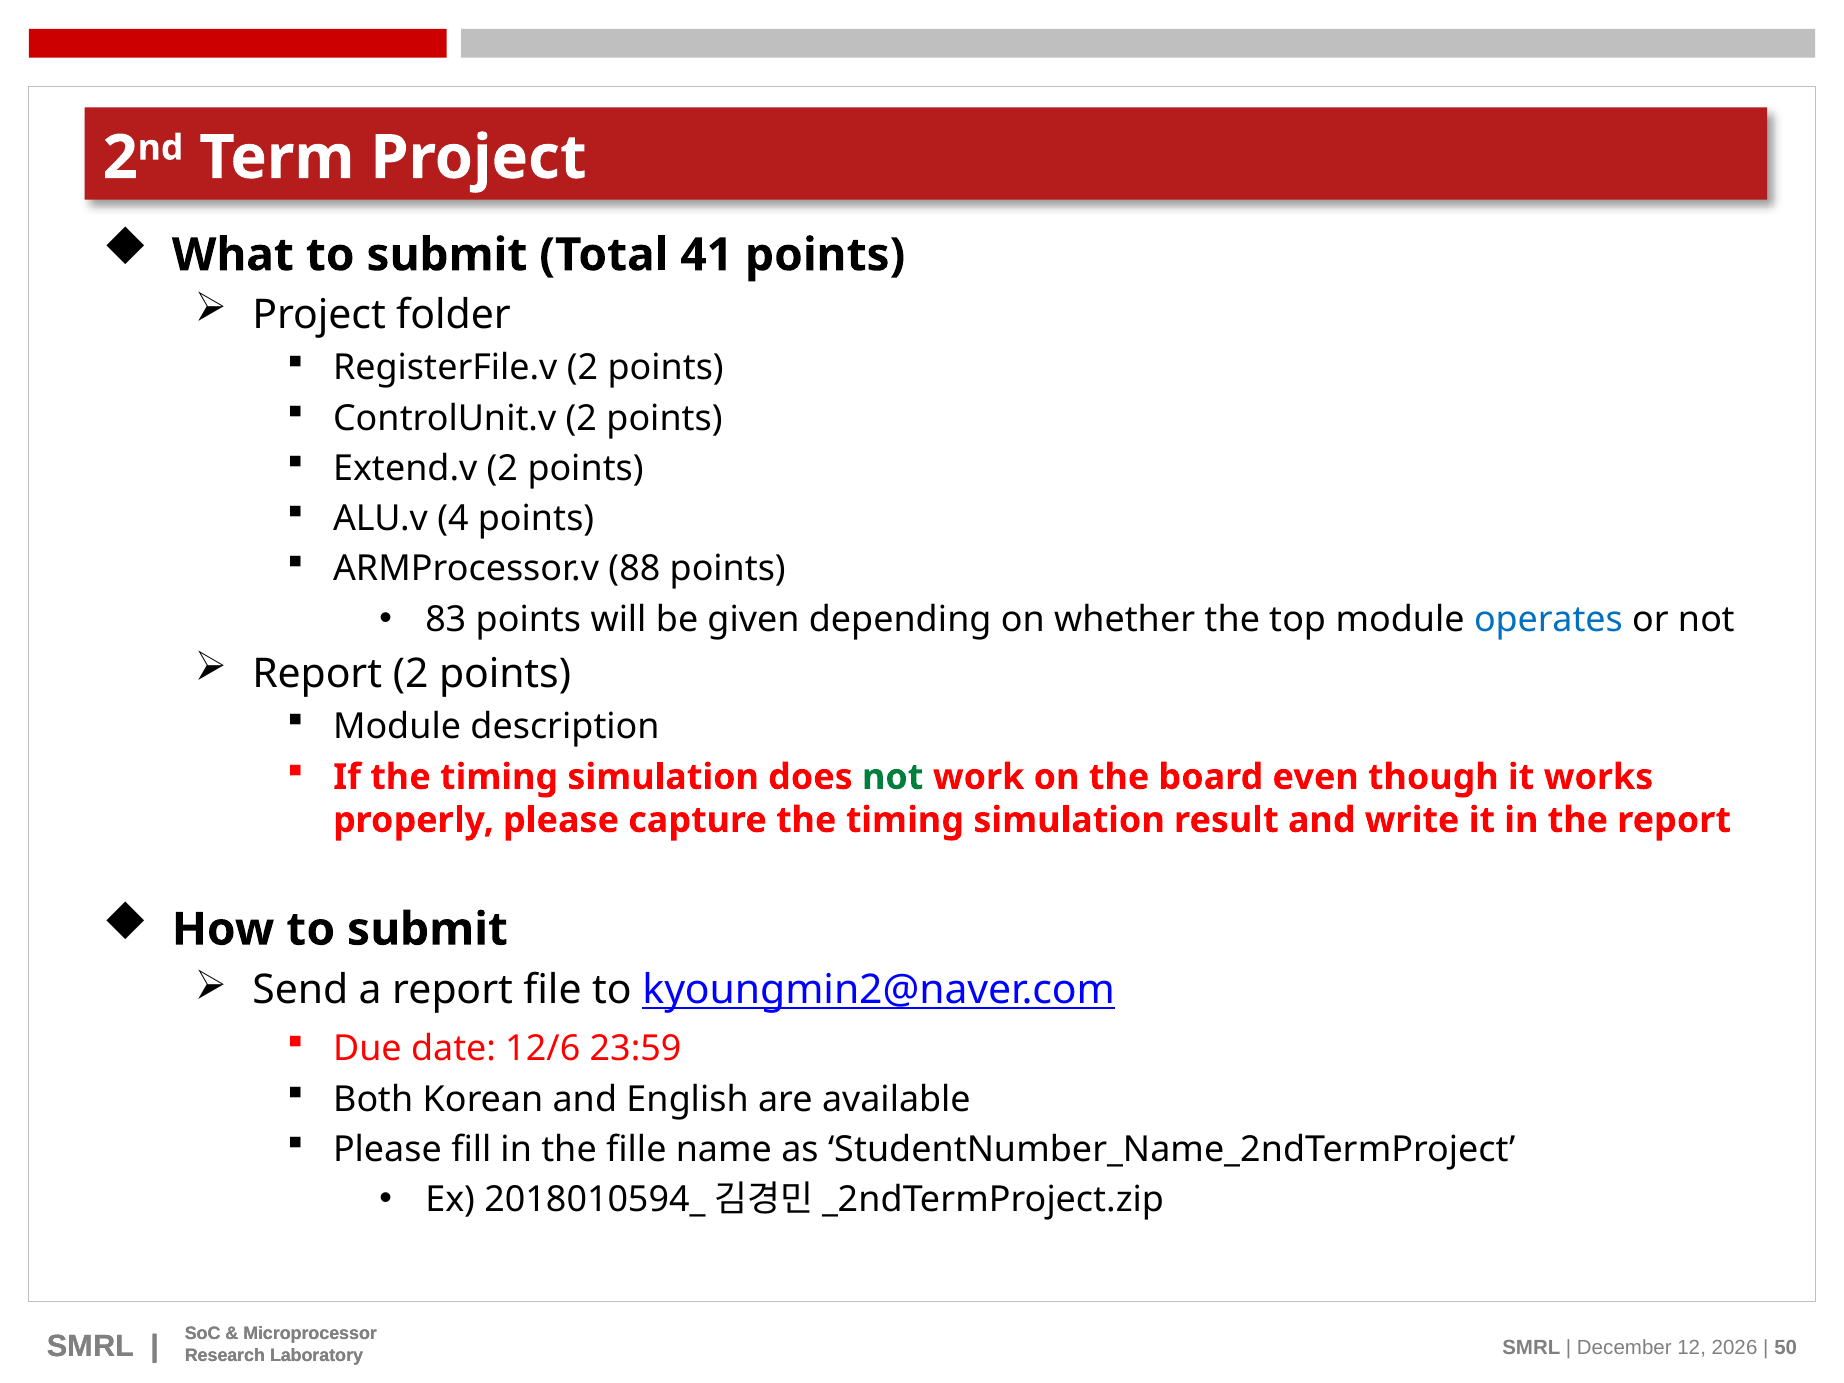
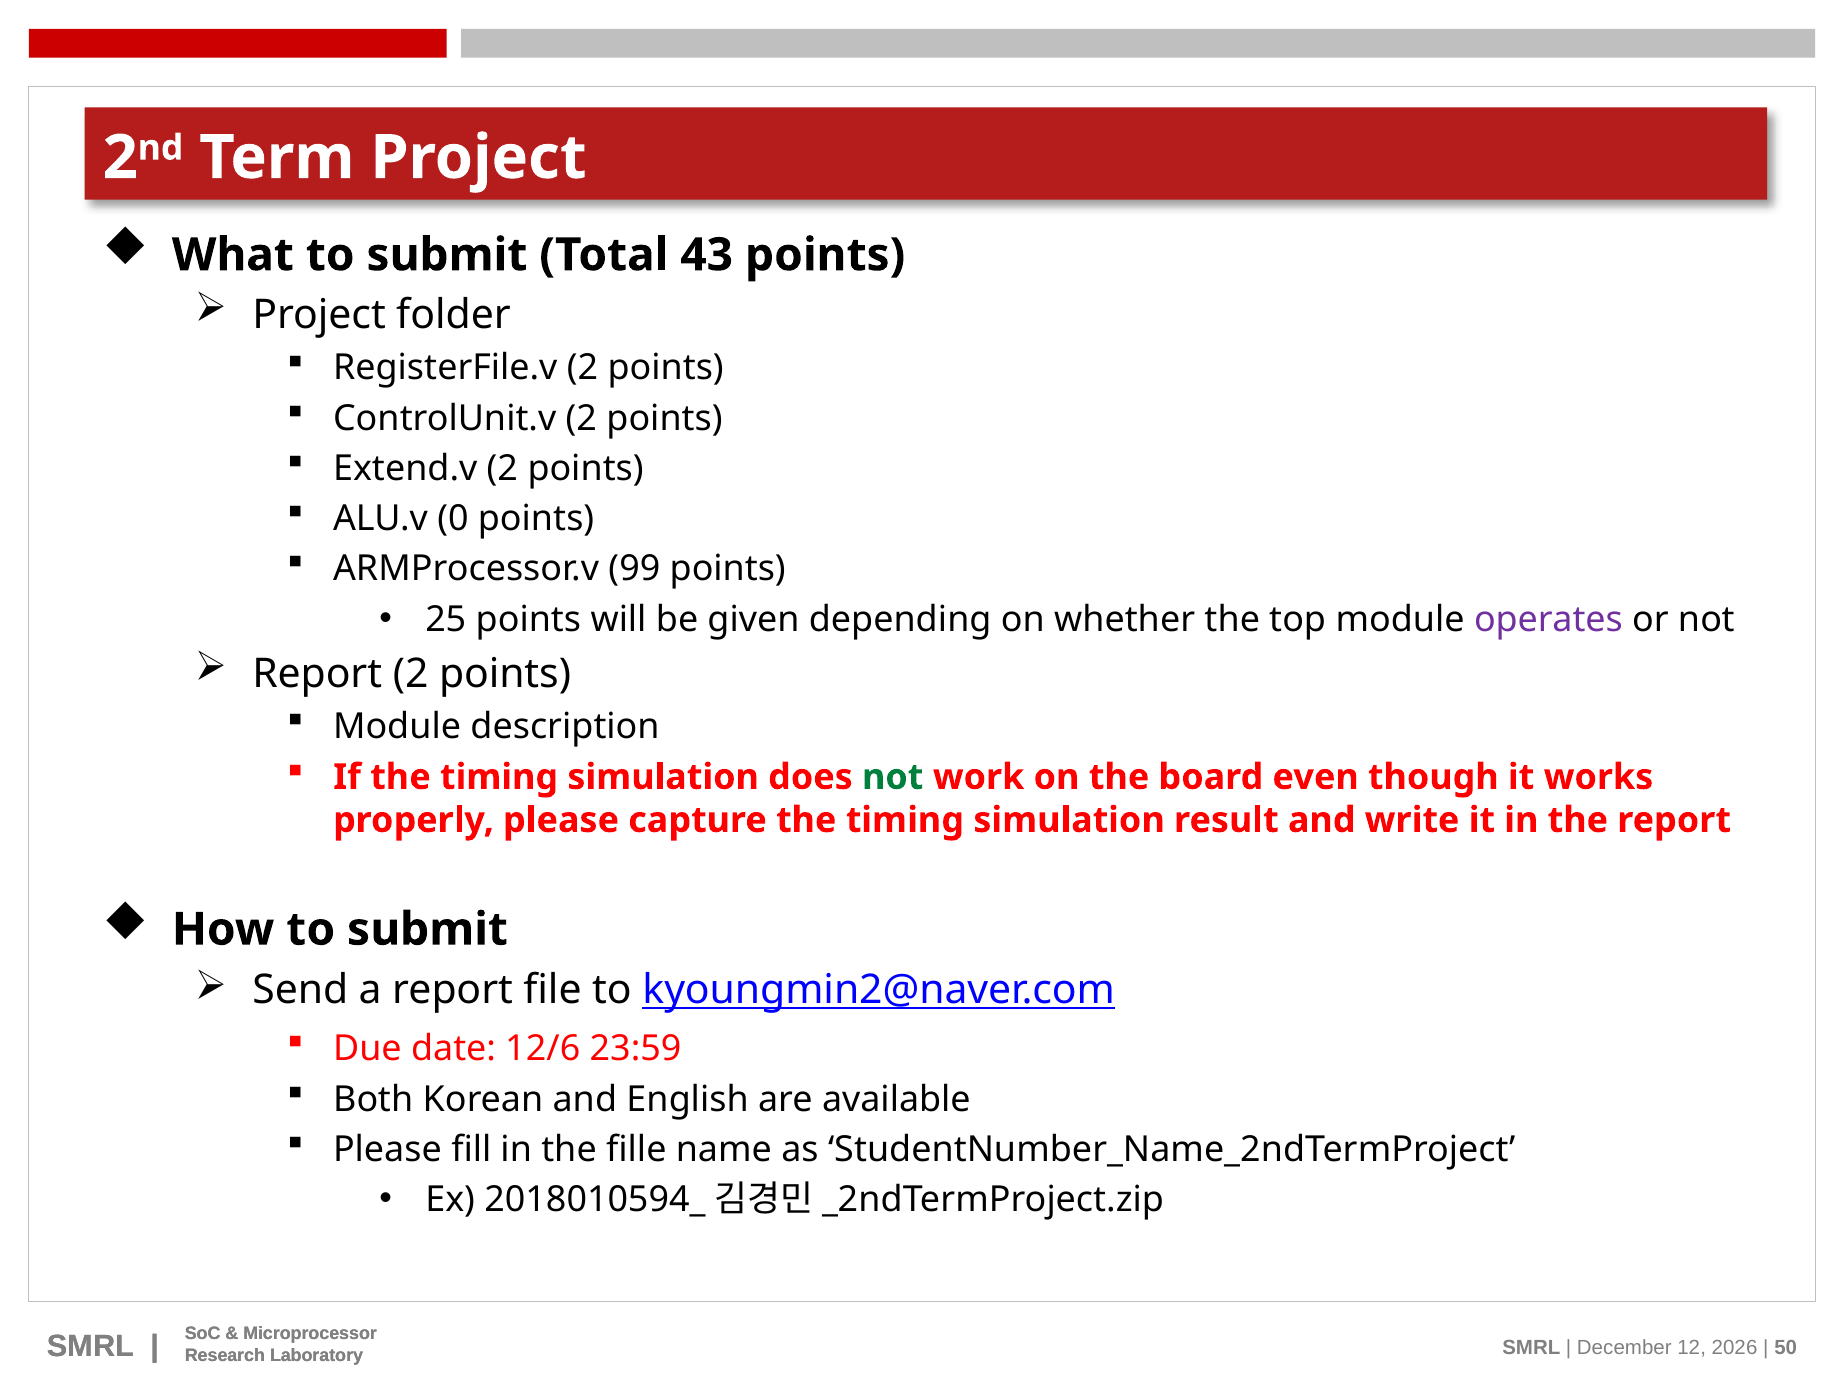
41: 41 -> 43 (707, 255)
4: 4 -> 0 (453, 519)
88: 88 -> 99 (634, 569)
83: 83 -> 25 (446, 619)
operates colour: blue -> purple (1548, 619)
